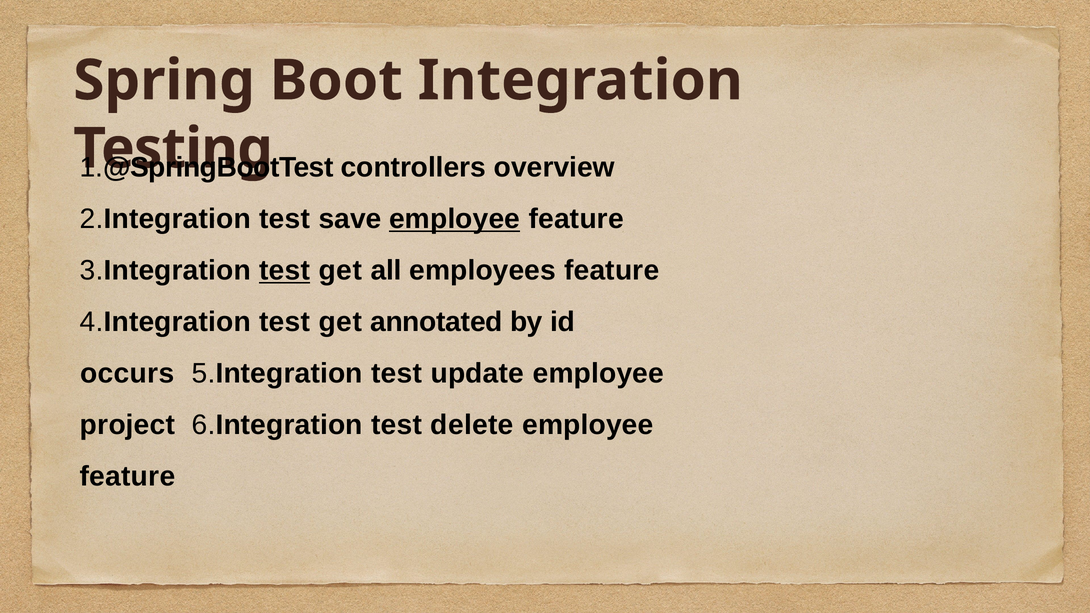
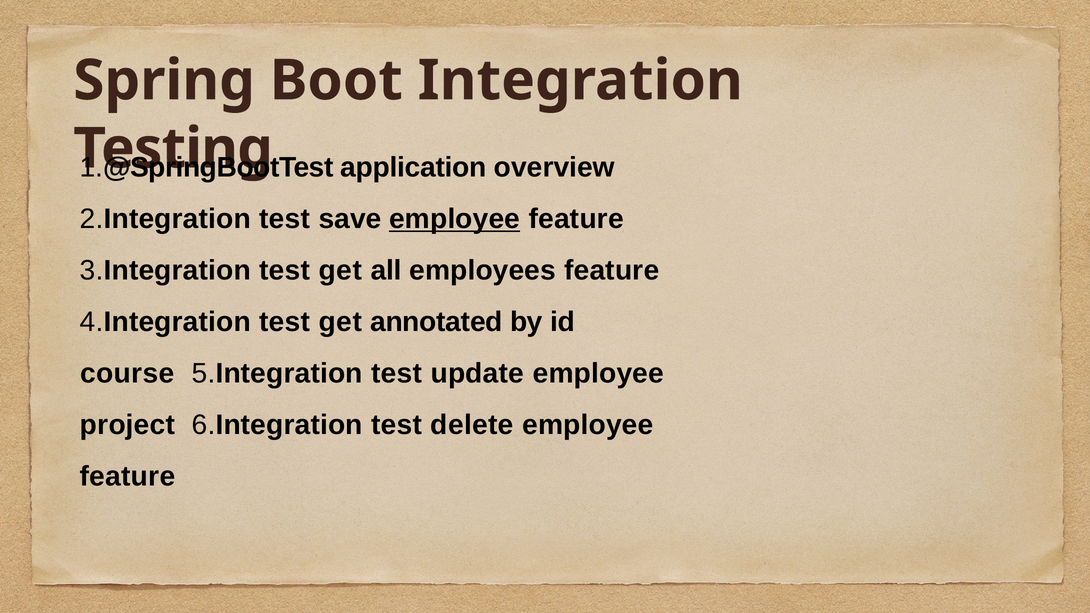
controllers: controllers -> application (413, 168)
test underline: present -> none (285, 271)
occurs: occurs -> course (127, 373)
